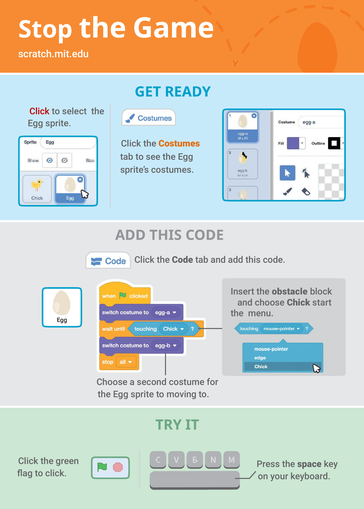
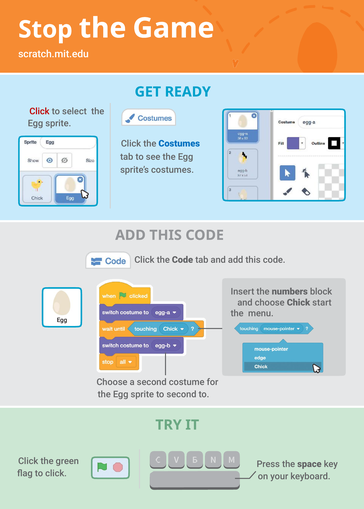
Costumes colour: orange -> blue (179, 144)
obstacle: obstacle -> numbers (290, 292)
to moving: moving -> second (181, 395)
